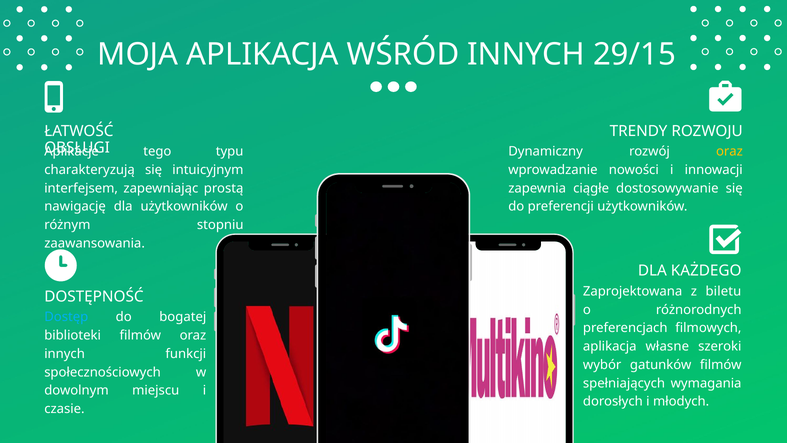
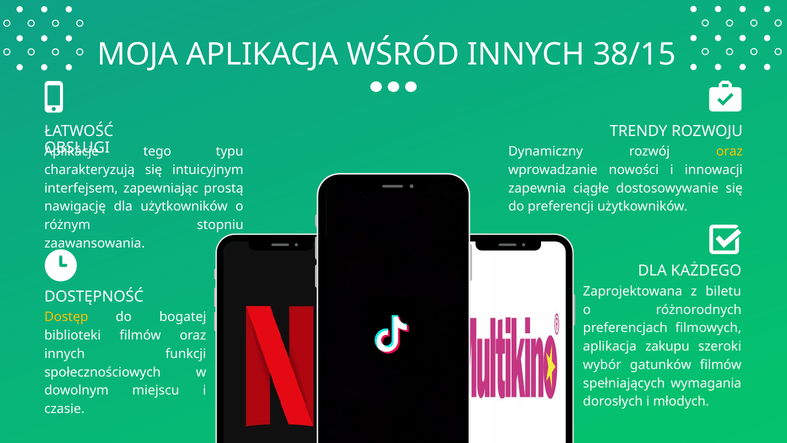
29/15: 29/15 -> 38/15 (635, 54)
Dostęp colour: light blue -> yellow (66, 317)
własne: własne -> zakupu (667, 346)
